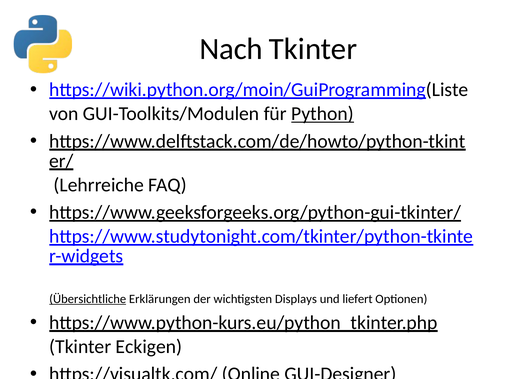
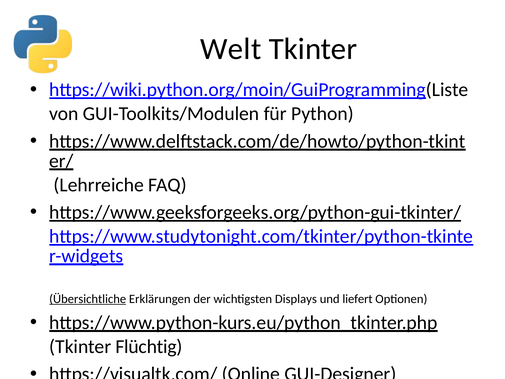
Nach: Nach -> Welt (231, 49)
Python underline: present -> none (323, 114)
Eckigen: Eckigen -> Flüchtig (149, 346)
